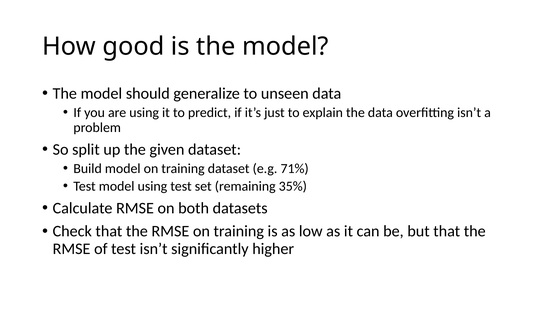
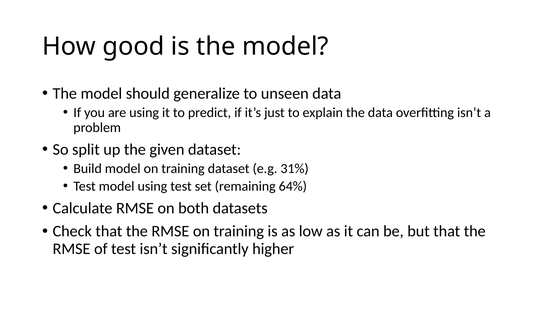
71%: 71% -> 31% (295, 169)
35%: 35% -> 64% (293, 187)
